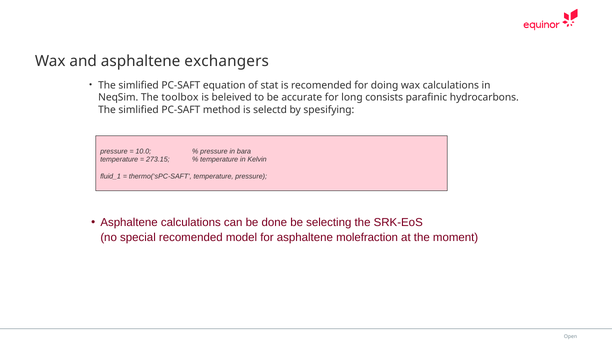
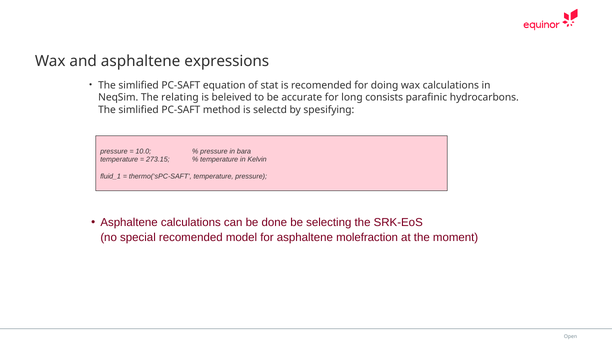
exchangers: exchangers -> expressions (227, 61)
toolbox: toolbox -> relating (180, 98)
